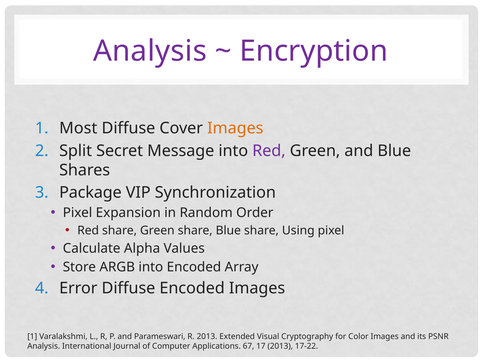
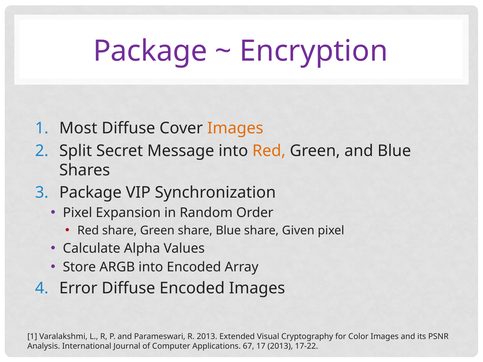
Analysis: Analysis -> Package (150, 51)
Red colour: purple -> orange (269, 151)
Using: Using -> Given (298, 231)
